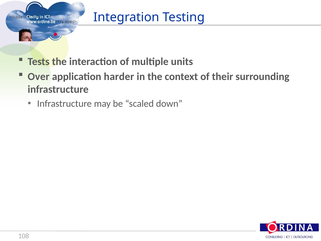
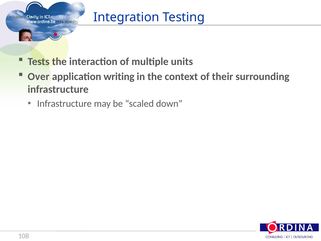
harder: harder -> writing (119, 76)
